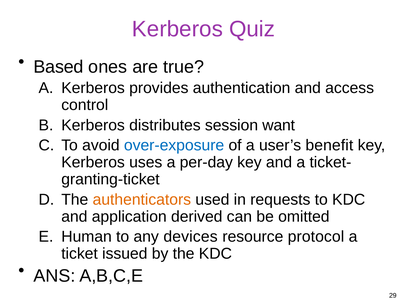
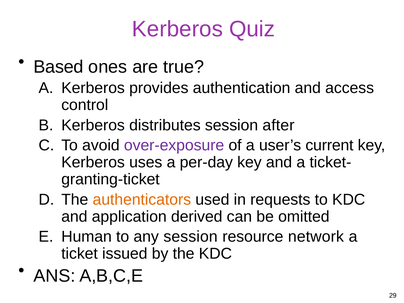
want: want -> after (279, 125)
over-exposure colour: blue -> purple (174, 145)
benefit: benefit -> current (329, 145)
any devices: devices -> session (191, 237)
protocol: protocol -> network (316, 237)
